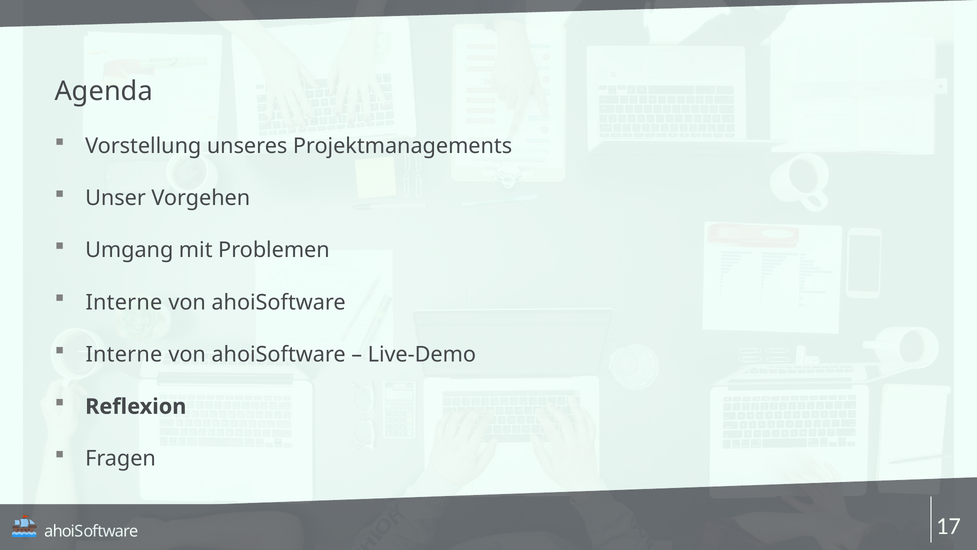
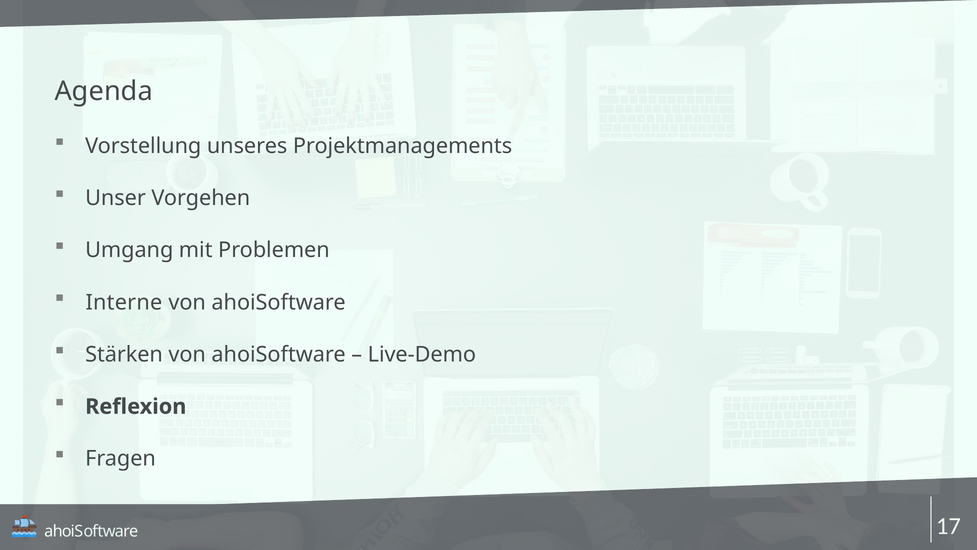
Interne: Interne -> Stärken (124, 354)
